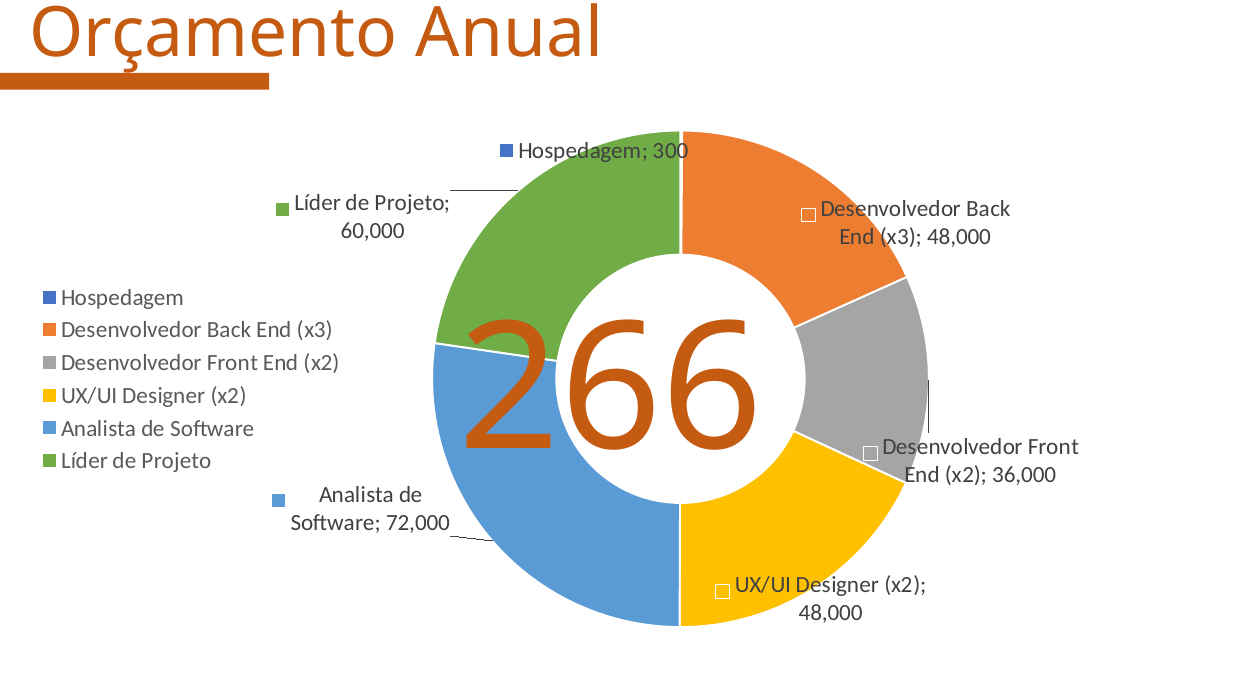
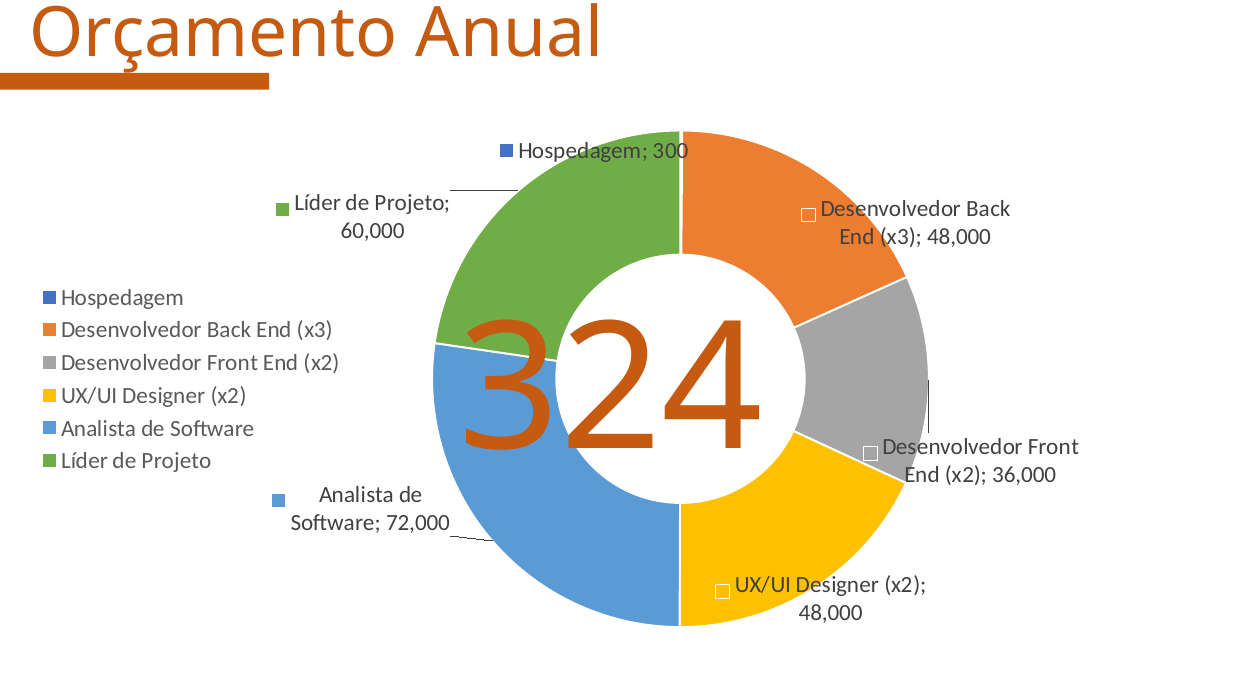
266: 266 -> 324 (611, 390)
